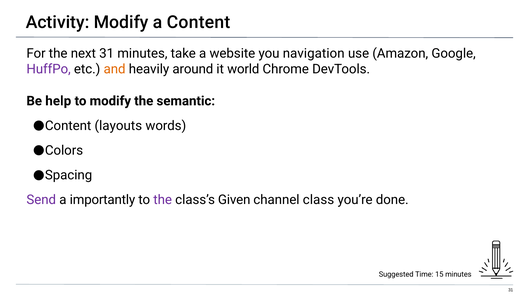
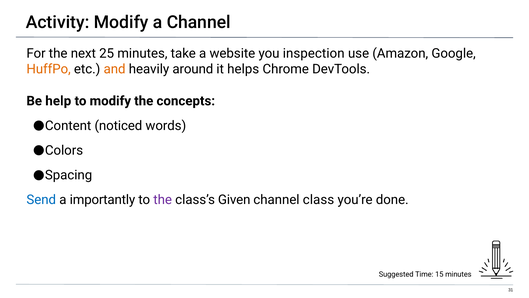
a Content: Content -> Channel (199, 22)
next 31: 31 -> 25 (107, 53)
navigation: navigation -> inspection (314, 53)
HuffPo colour: purple -> orange (49, 69)
world: world -> helps (243, 69)
semantic: semantic -> concepts (186, 101)
layouts: layouts -> noticed (118, 125)
Send colour: purple -> blue (41, 200)
